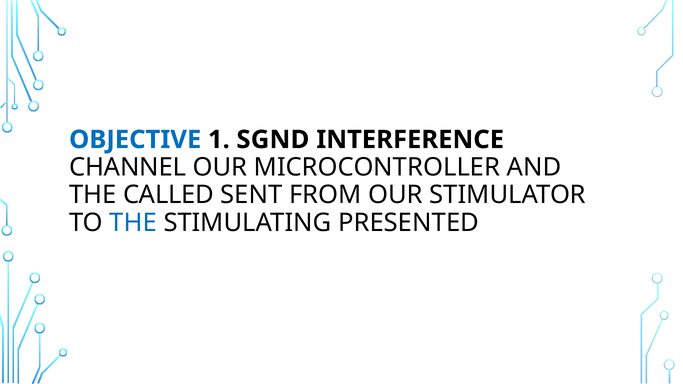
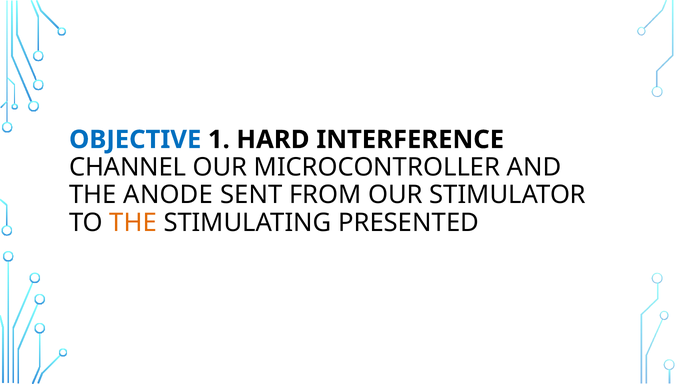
SGND: SGND -> HARD (273, 140)
CALLED: CALLED -> ANODE (168, 195)
THE colour: blue -> orange (133, 223)
